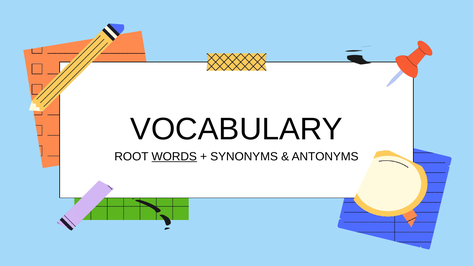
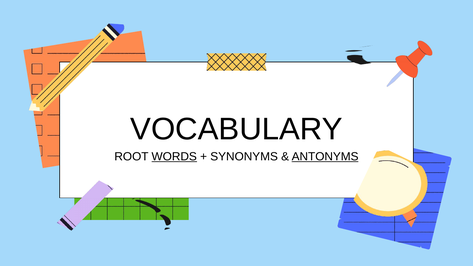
ANTONYMS underline: none -> present (325, 156)
